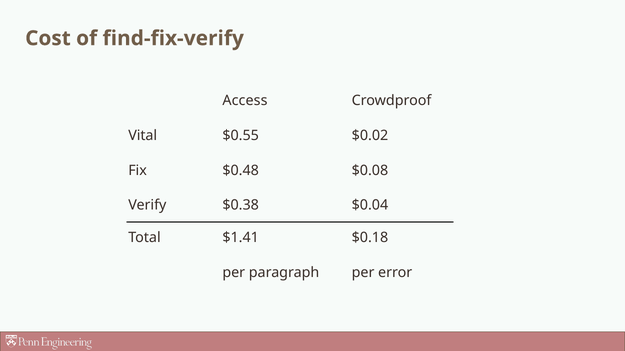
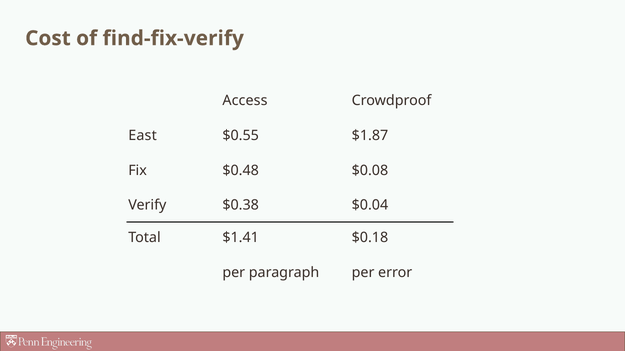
Vital: Vital -> East (143, 136)
$0.02: $0.02 -> $1.87 (370, 136)
